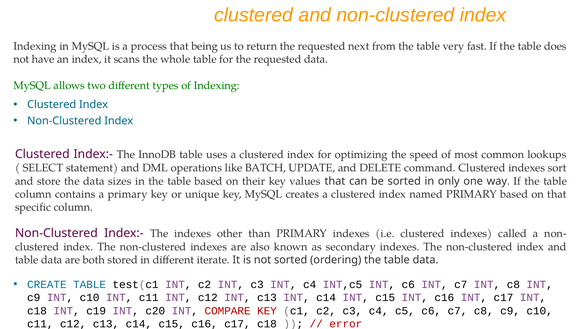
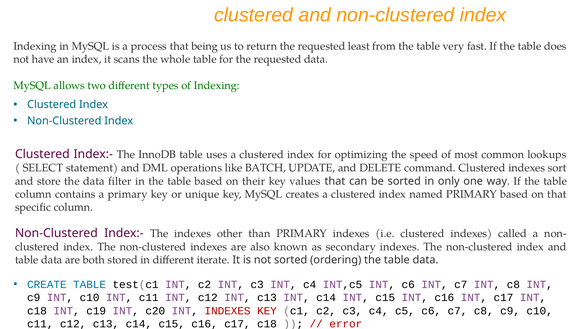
next: next -> least (359, 46)
sizes: sizes -> filter (120, 181)
INT COMPARE: COMPARE -> INDEXES (228, 310)
